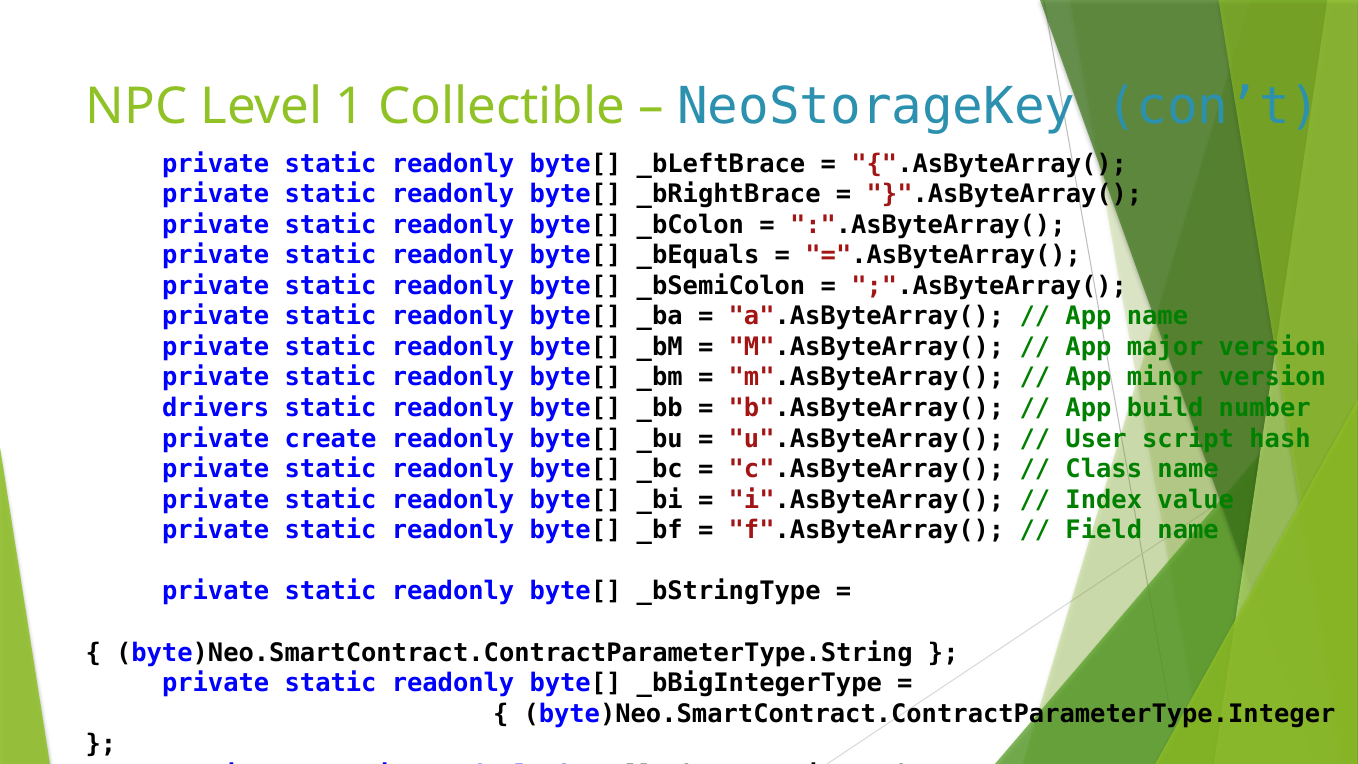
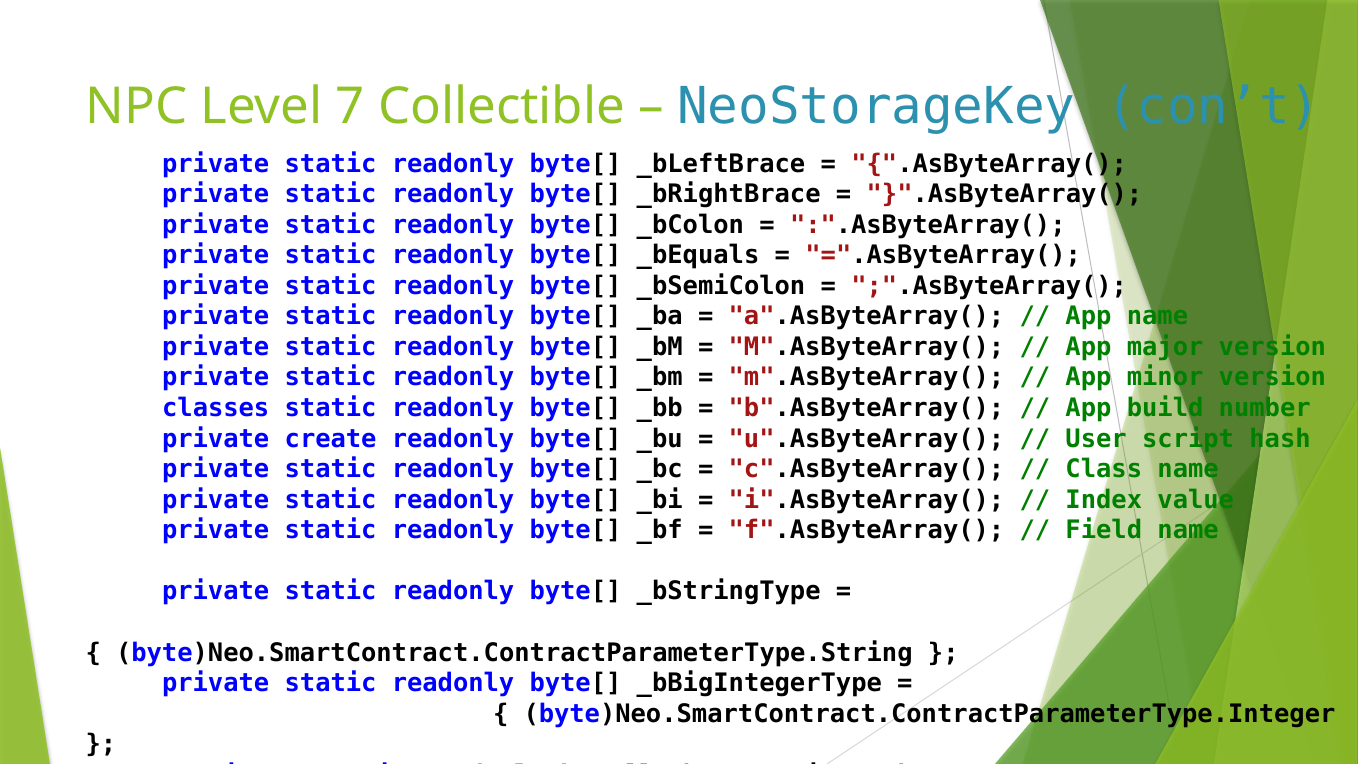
1: 1 -> 7 (350, 107)
drivers: drivers -> classes (216, 408)
